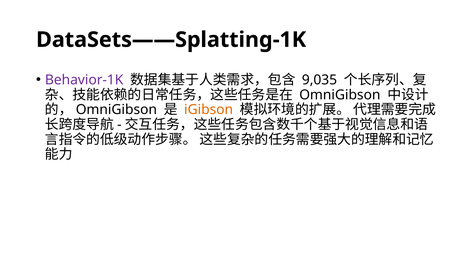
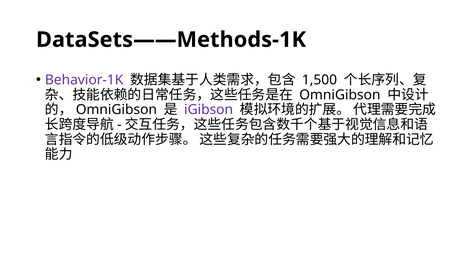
DataSets——Splatting-1K: DataSets——Splatting-1K -> DataSets——Methods-1K (171, 40)
9,035: 9,035 -> 1,500 (319, 80)
iGibson colour: orange -> purple (209, 110)
